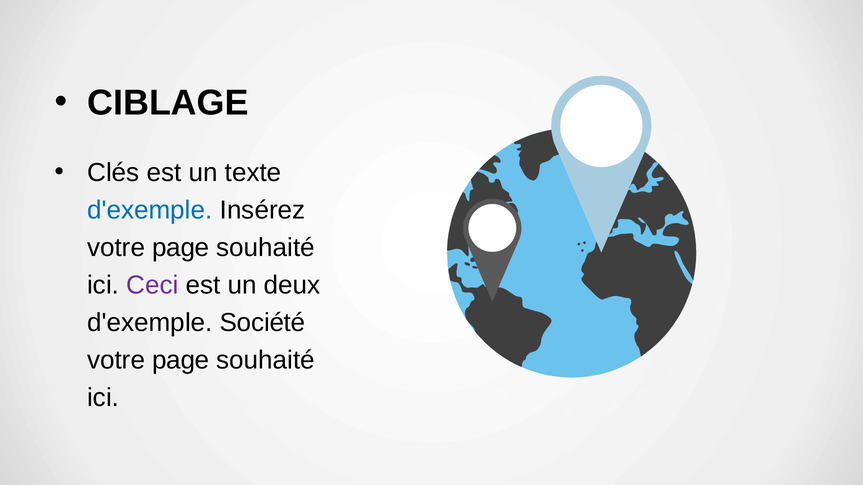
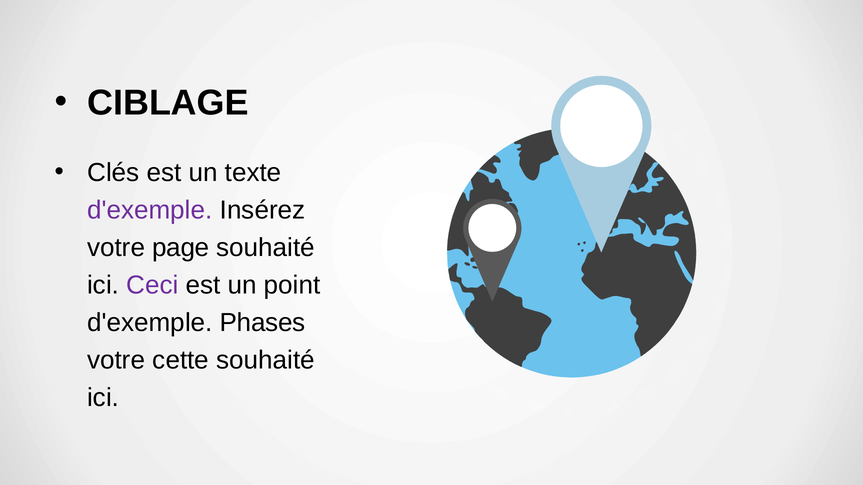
d'exemple colour: blue -> purple (150, 210)
deux: deux -> point (292, 285)
Société: Société -> Phases (263, 323)
page: page -> cette (181, 360)
